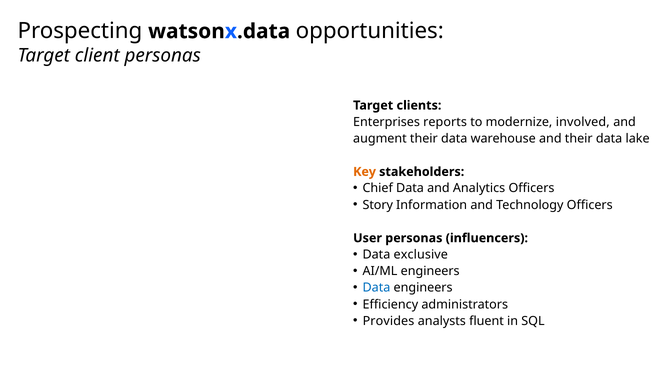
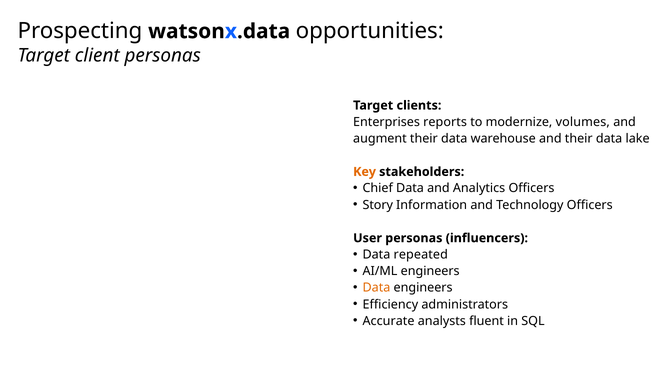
involved: involved -> volumes (583, 122)
exclusive: exclusive -> repeated (421, 255)
Data colour: blue -> orange (376, 288)
Provides: Provides -> Accurate (389, 321)
